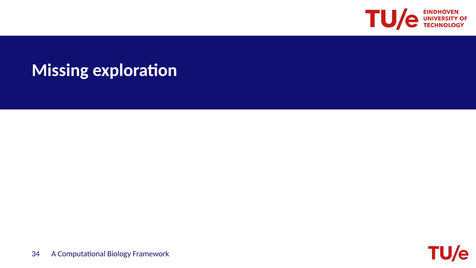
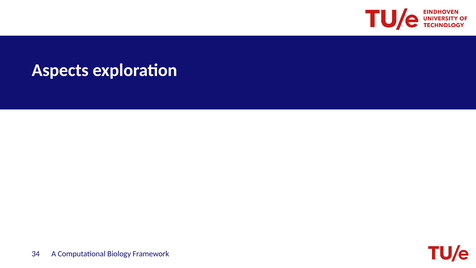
Missing: Missing -> Aspects (60, 70)
